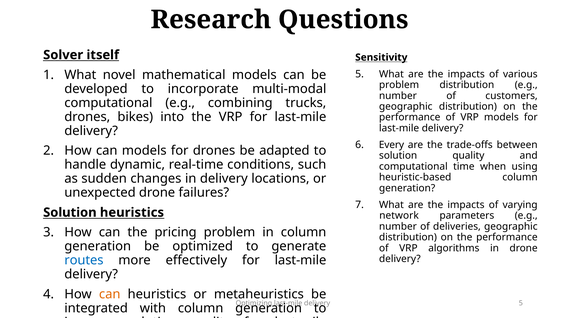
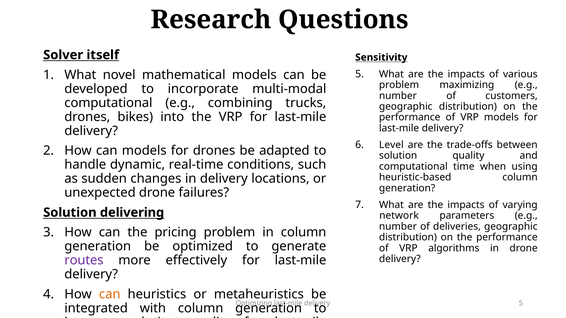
problem distribution: distribution -> maximizing (467, 85)
Every: Every -> Level (391, 145)
Solution heuristics: heuristics -> delivering (132, 213)
routes colour: blue -> purple (84, 261)
